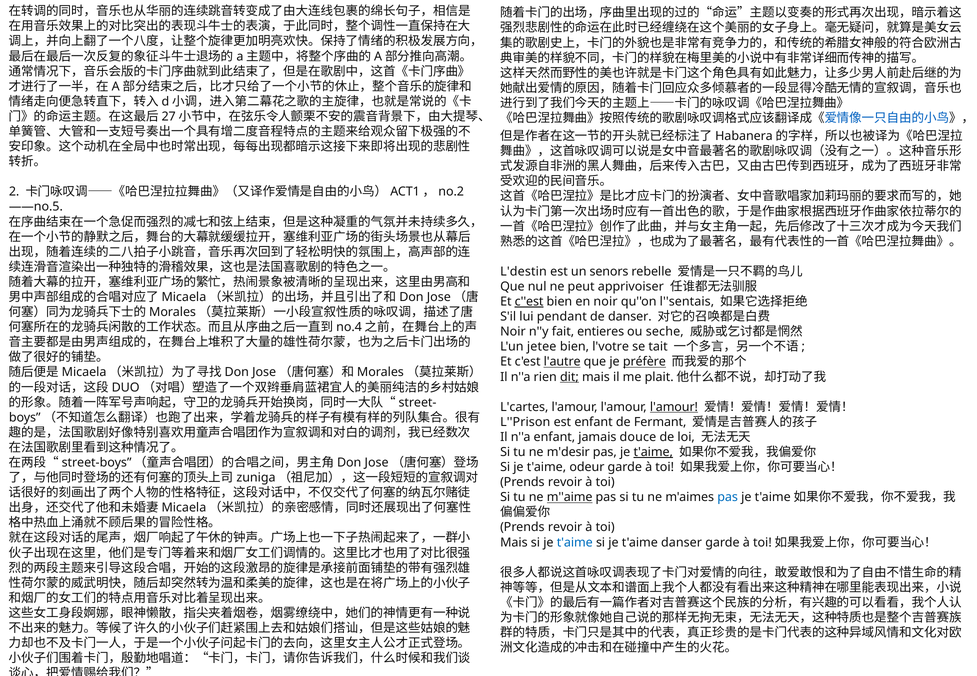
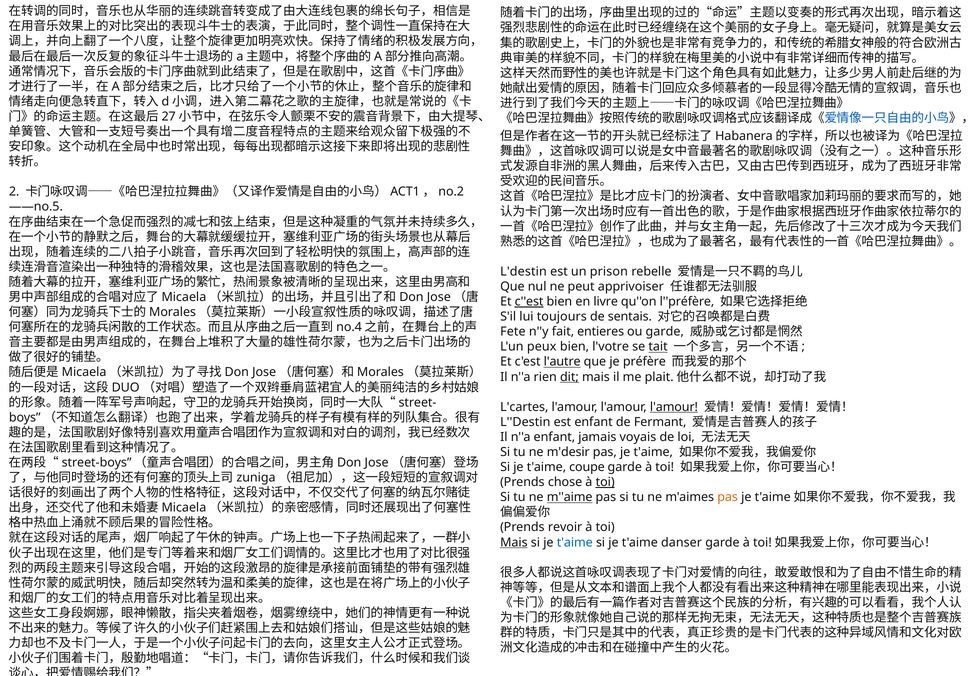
senors: senors -> prison (609, 272)
en noir: noir -> livre (606, 302)
l''sentais: l''sentais -> l''préfère (687, 302)
pendant: pendant -> toujours (562, 317)
de danser: danser -> sentais (630, 317)
Noir: Noir -> Fete (513, 332)
ou seche: seche -> garde (665, 332)
jetee: jetee -> peux (542, 347)
tait underline: none -> present (658, 347)
préfère underline: present -> none (644, 362)
L''Prison: L''Prison -> L''Destin (525, 422)
douce: douce -> voyais (638, 437)
t'aime underline: present -> none (653, 452)
odeur: odeur -> coupe (587, 467)
revoir: revoir -> chose (565, 482)
toi underline: none -> present (605, 482)
pas colour: blue -> orange (728, 498)
Mais underline: none -> present (514, 543)
